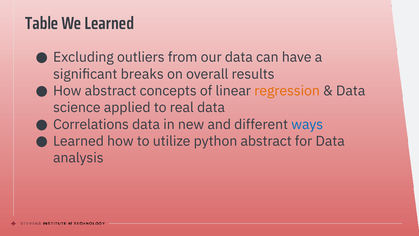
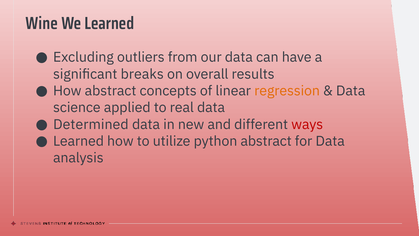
Table: Table -> Wine (42, 23)
Correlations: Correlations -> Determined (91, 124)
ways colour: blue -> red (307, 124)
